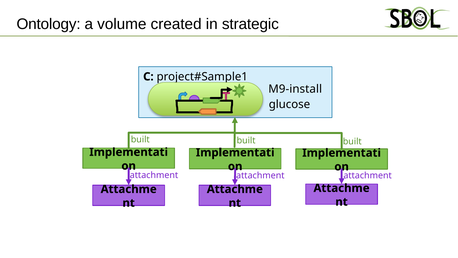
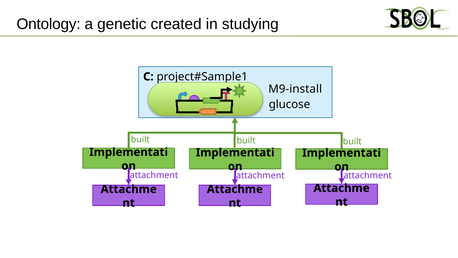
volume: volume -> genetic (122, 24)
strategic: strategic -> studying (250, 24)
